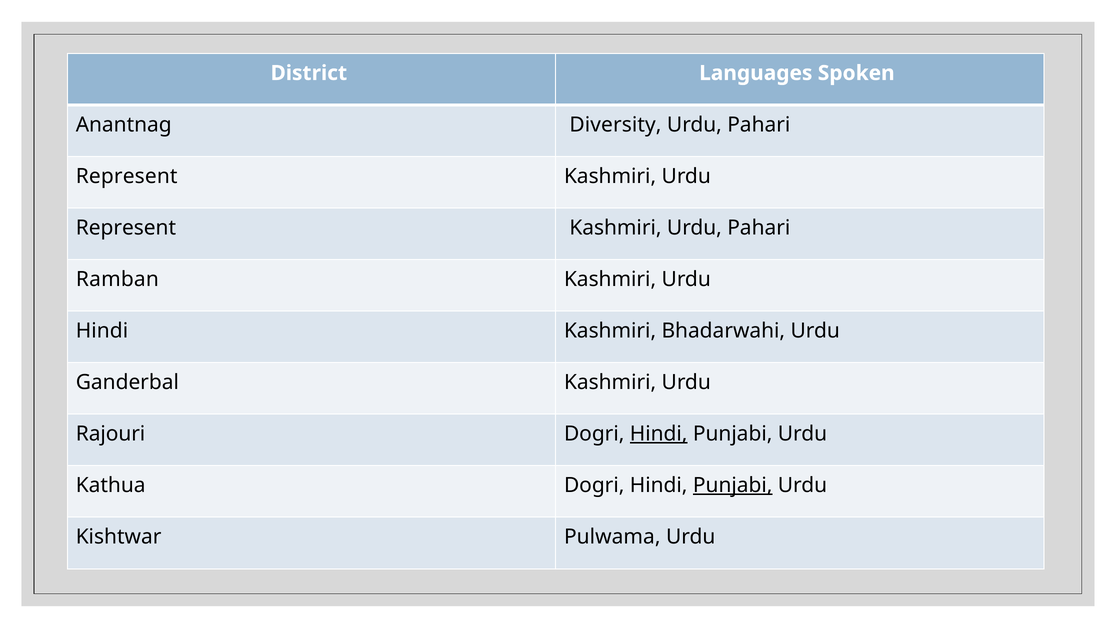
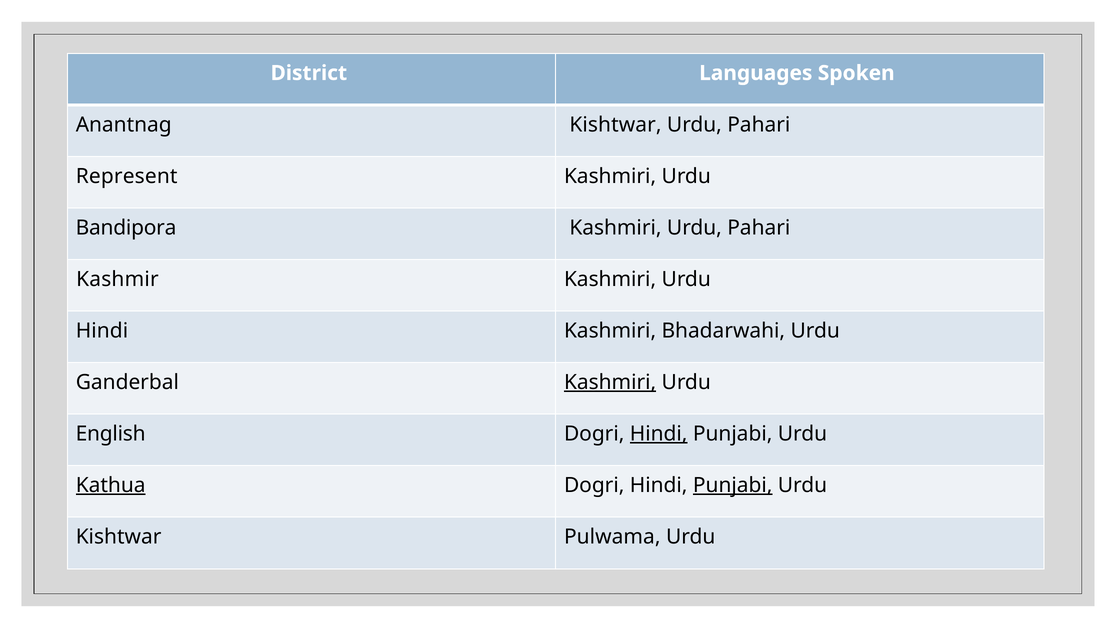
Anantnag Diversity: Diversity -> Kishtwar (615, 125)
Represent: Represent -> Bandipora (126, 228)
Ramban: Ramban -> Kashmir (117, 279)
Kashmiri underline: none -> present (610, 382)
Rajouri: Rajouri -> English (111, 434)
Kathua underline: none -> present (111, 485)
